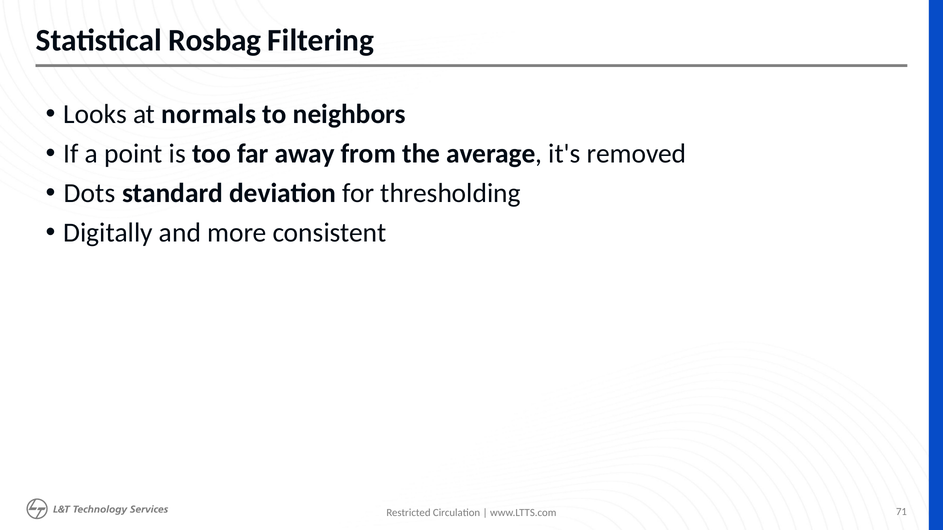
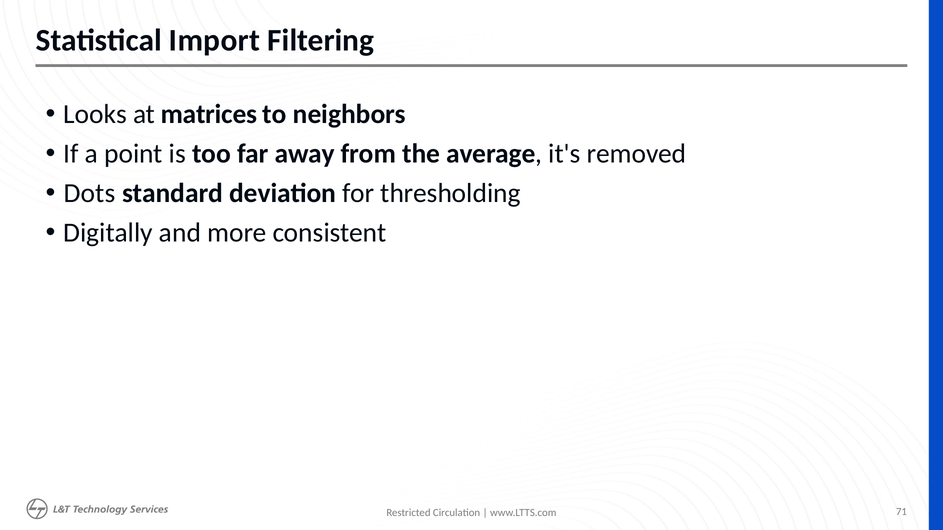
Rosbag: Rosbag -> Import (214, 40)
normals: normals -> matrices (209, 114)
